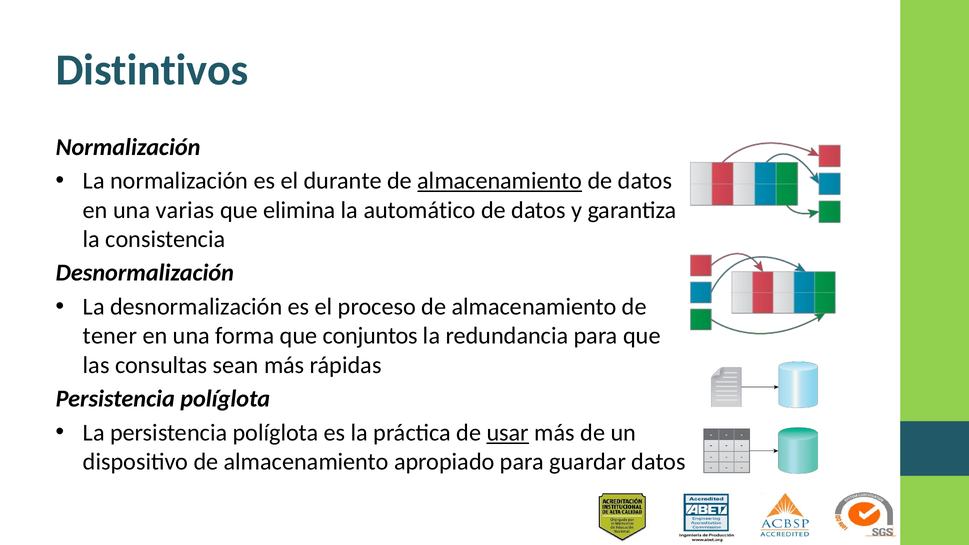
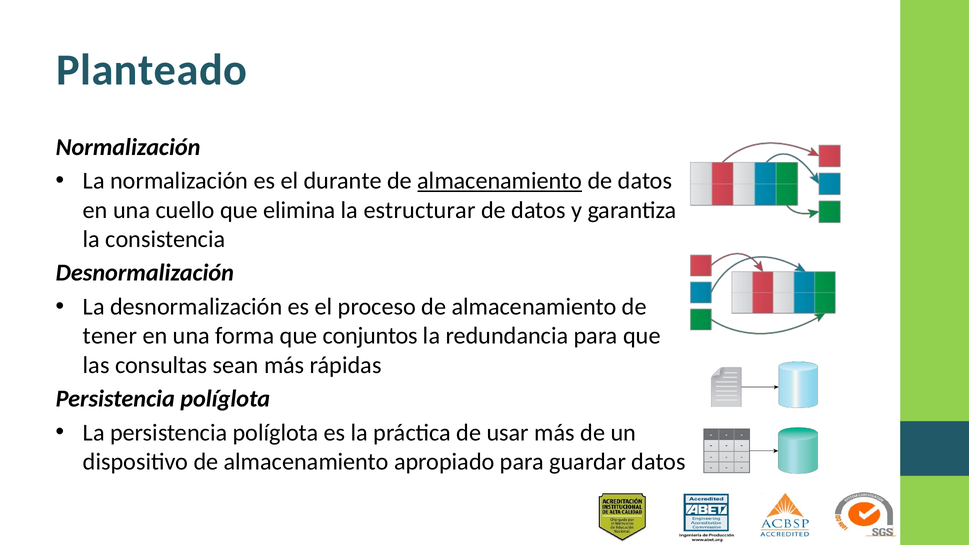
Distintivos: Distintivos -> Planteado (152, 70)
varias: varias -> cuello (185, 210)
automático: automático -> estructurar (420, 210)
usar underline: present -> none (508, 433)
